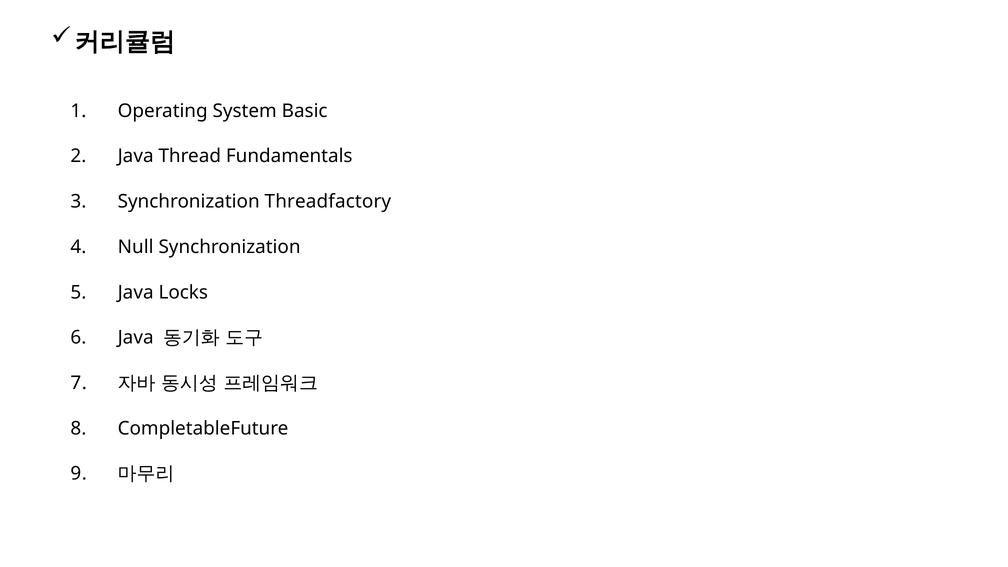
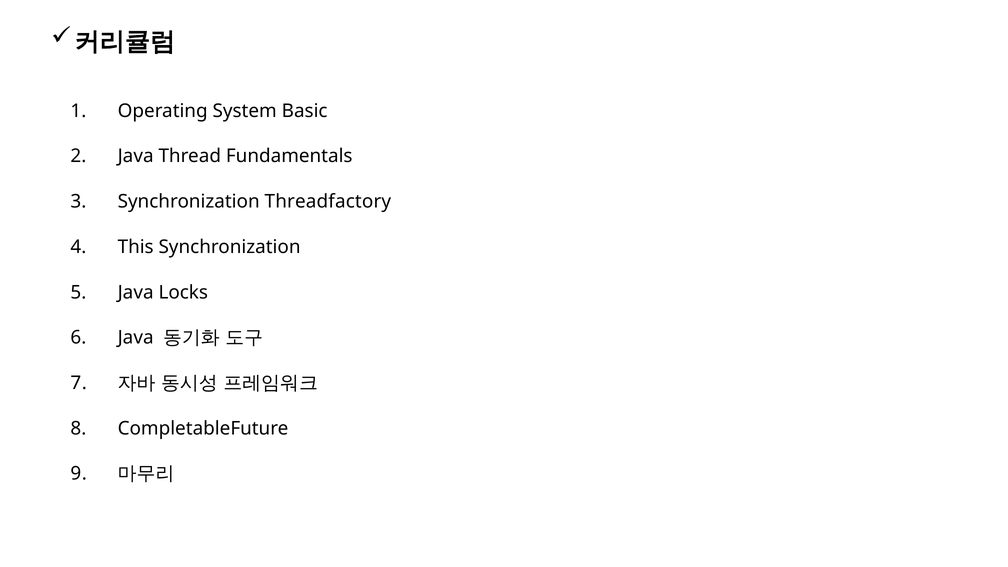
Null: Null -> This (136, 247)
